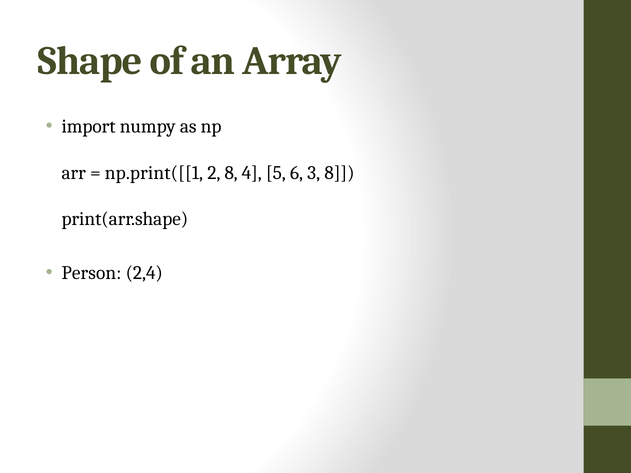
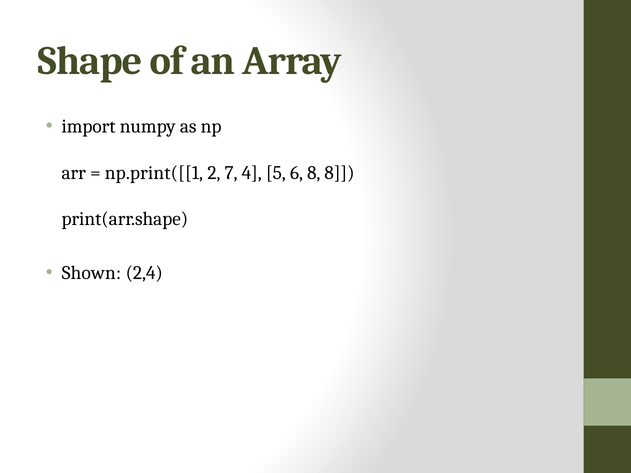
2 8: 8 -> 7 (231, 173)
6 3: 3 -> 8 (314, 173)
Person: Person -> Shown (91, 273)
